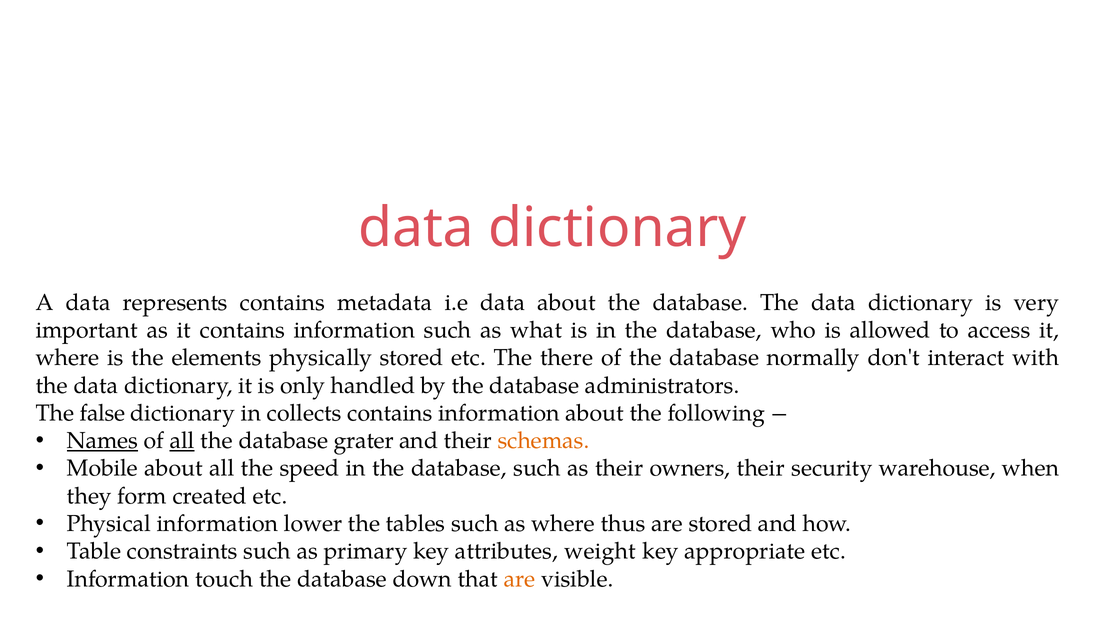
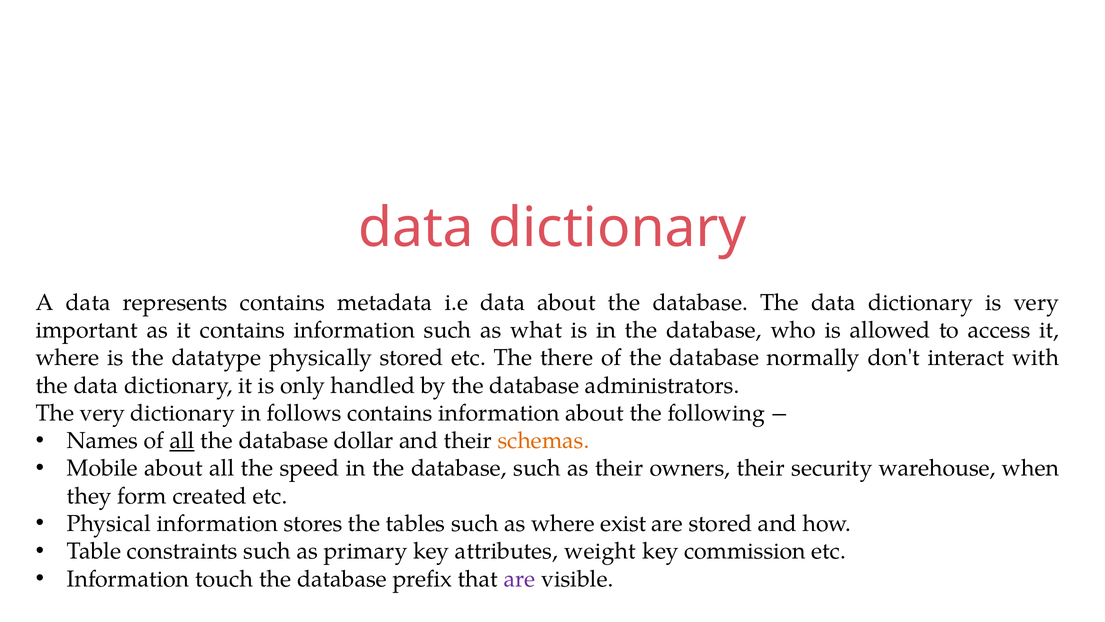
elements: elements -> datatype (216, 358)
The false: false -> very (102, 413)
collects: collects -> follows (304, 413)
Names underline: present -> none (102, 440)
grater: grater -> dollar (364, 440)
lower: lower -> stores (313, 523)
thus: thus -> exist (623, 523)
appropriate: appropriate -> commission (745, 551)
down: down -> prefix (422, 579)
are colour: orange -> purple (519, 579)
